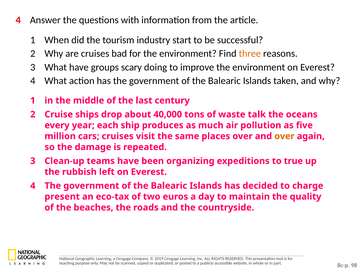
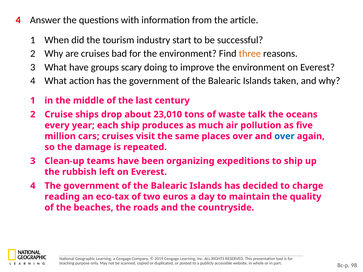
40,000: 40,000 -> 23,010 (168, 115)
over colour: orange -> blue (284, 136)
to true: true -> ship (293, 161)
present: present -> reading (62, 197)
